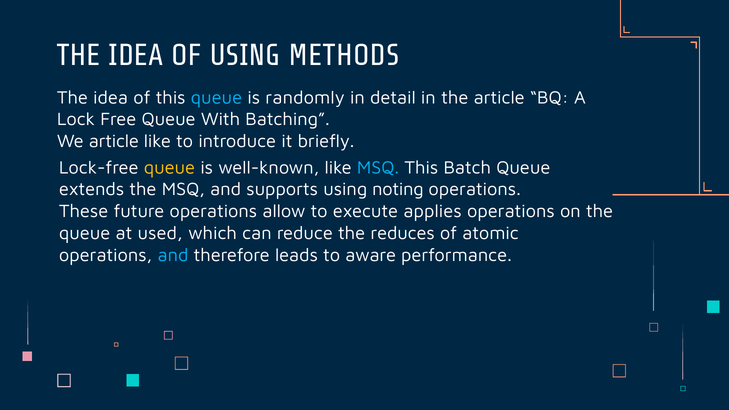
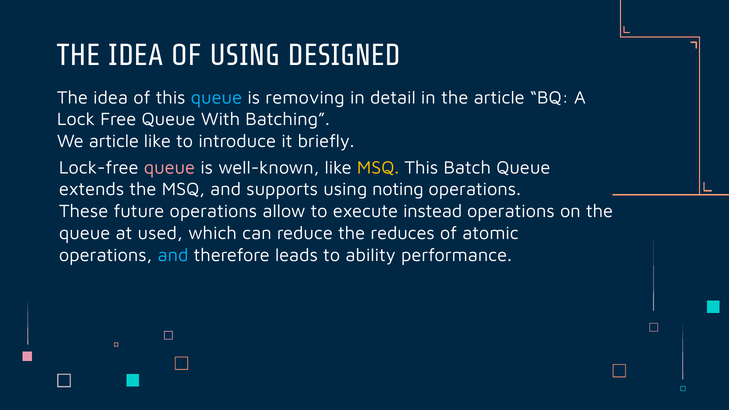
METHODS: METHODS -> DESIGNED (344, 55)
randomly: randomly -> removing (305, 98)
queue colour: yellow -> pink (169, 168)
MSQ colour: light blue -> yellow (378, 168)
applies: applies -> instead (433, 211)
aware: aware -> ability (371, 255)
